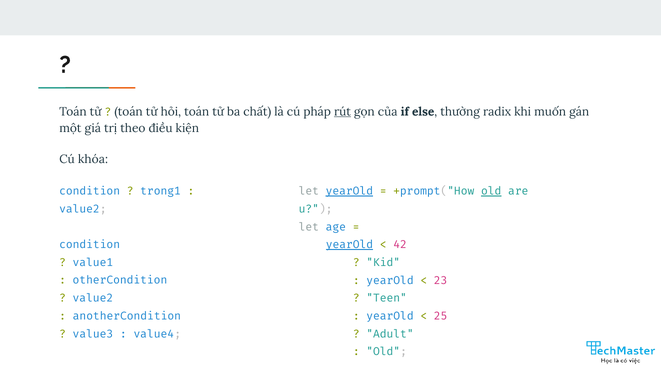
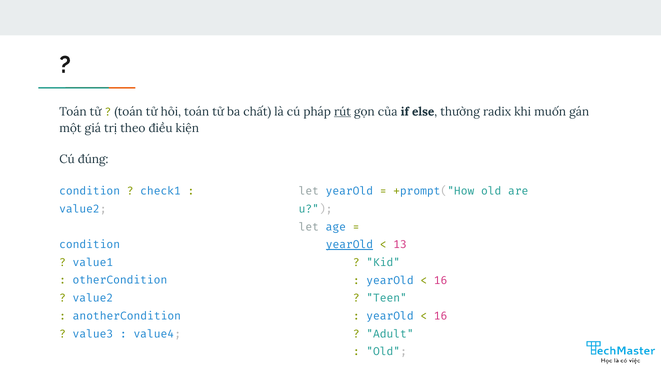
khóa: khóa -> đúng (93, 159)
trong1: trong1 -> check1 (161, 191)
yearOld underline: present -> none (349, 191)
old underline: present -> none (491, 191)
42: 42 -> 13 (400, 245)
23: 23 -> 16 (441, 280)
25: 25 -> 16 (441, 316)
